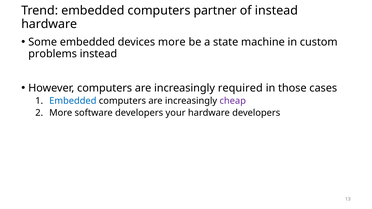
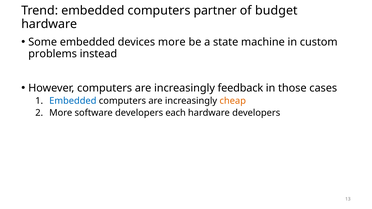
of instead: instead -> budget (276, 11)
required: required -> feedback (240, 88)
cheap colour: purple -> orange (233, 101)
your: your -> each (176, 113)
